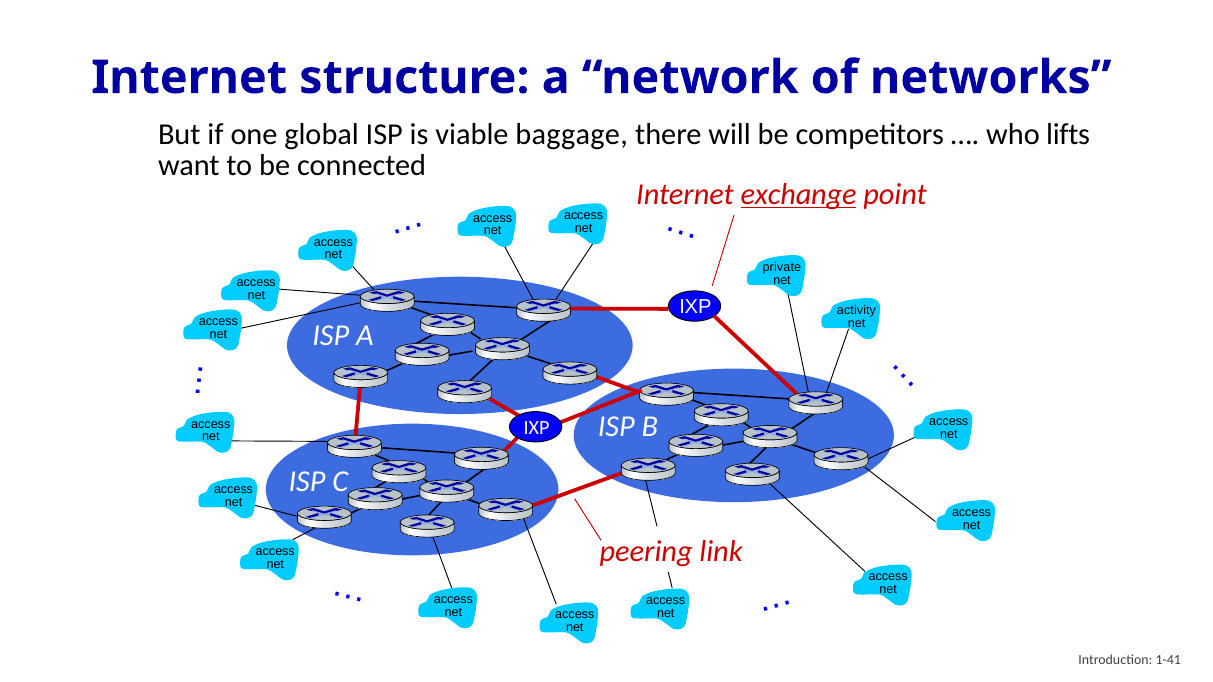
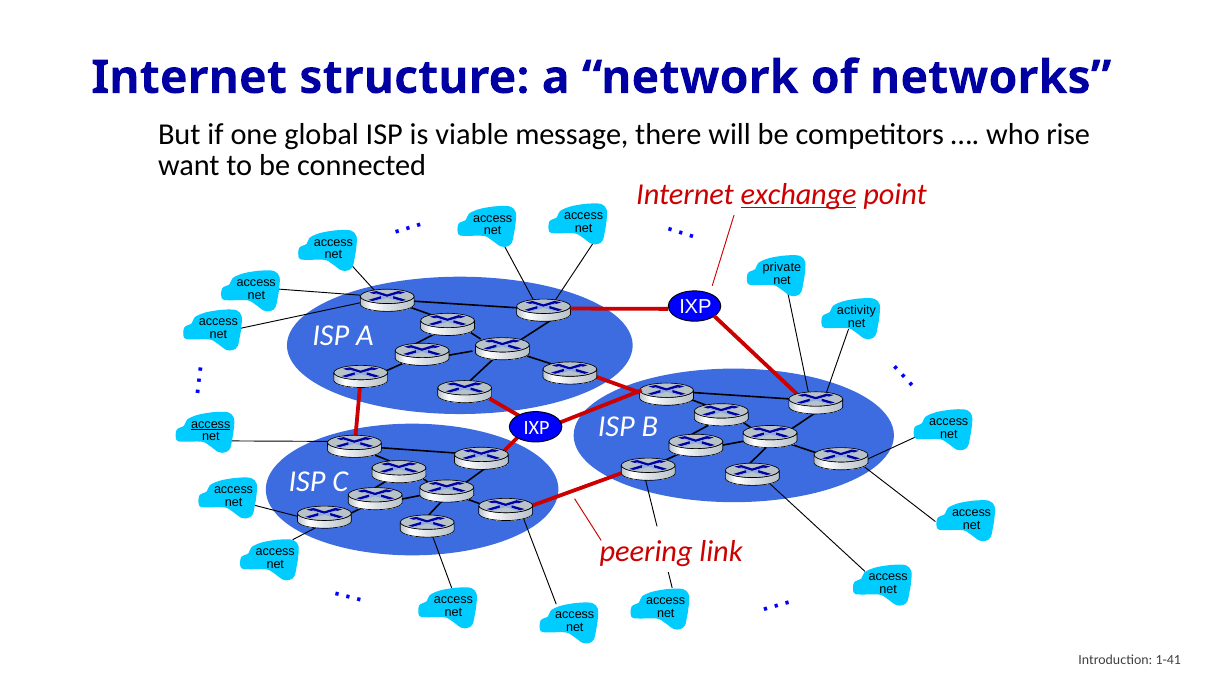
baggage: baggage -> message (572, 135)
lifts: lifts -> rise (1068, 135)
access underline: none -> present (211, 424)
